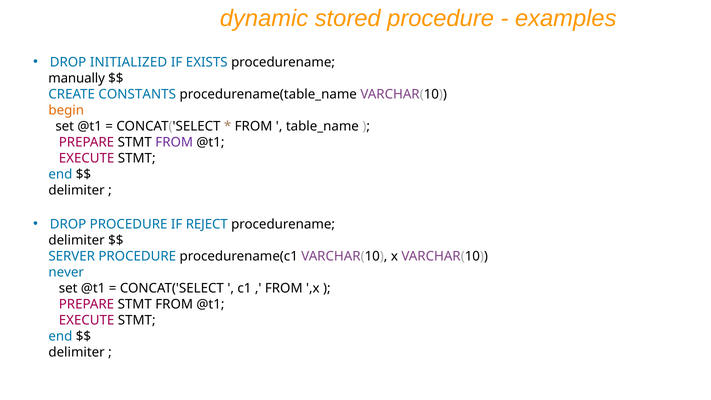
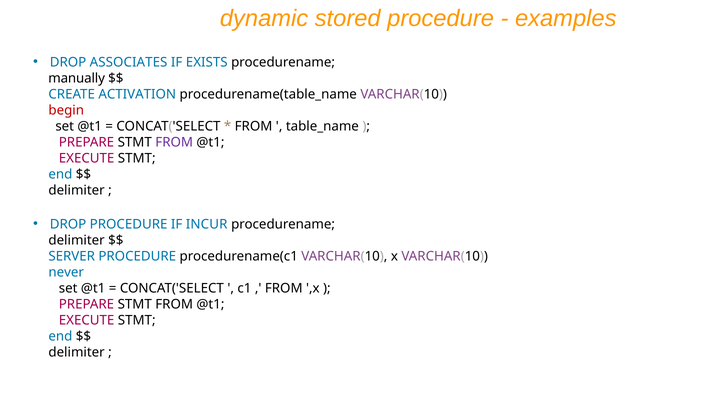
INITIALIZED: INITIALIZED -> ASSOCIATES (129, 62)
CONSTANTS: CONSTANTS -> ACTIVATION (137, 94)
begin colour: orange -> red (66, 110)
REJECT: REJECT -> INCUR (207, 224)
